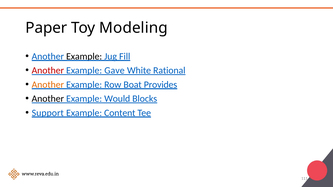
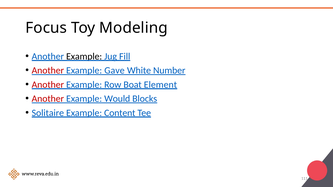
Paper: Paper -> Focus (46, 28)
Rational: Rational -> Number (169, 71)
Another colour: orange -> red (48, 85)
Provides: Provides -> Element (160, 85)
Another colour: black -> red (48, 99)
Support: Support -> Solitaire (48, 113)
